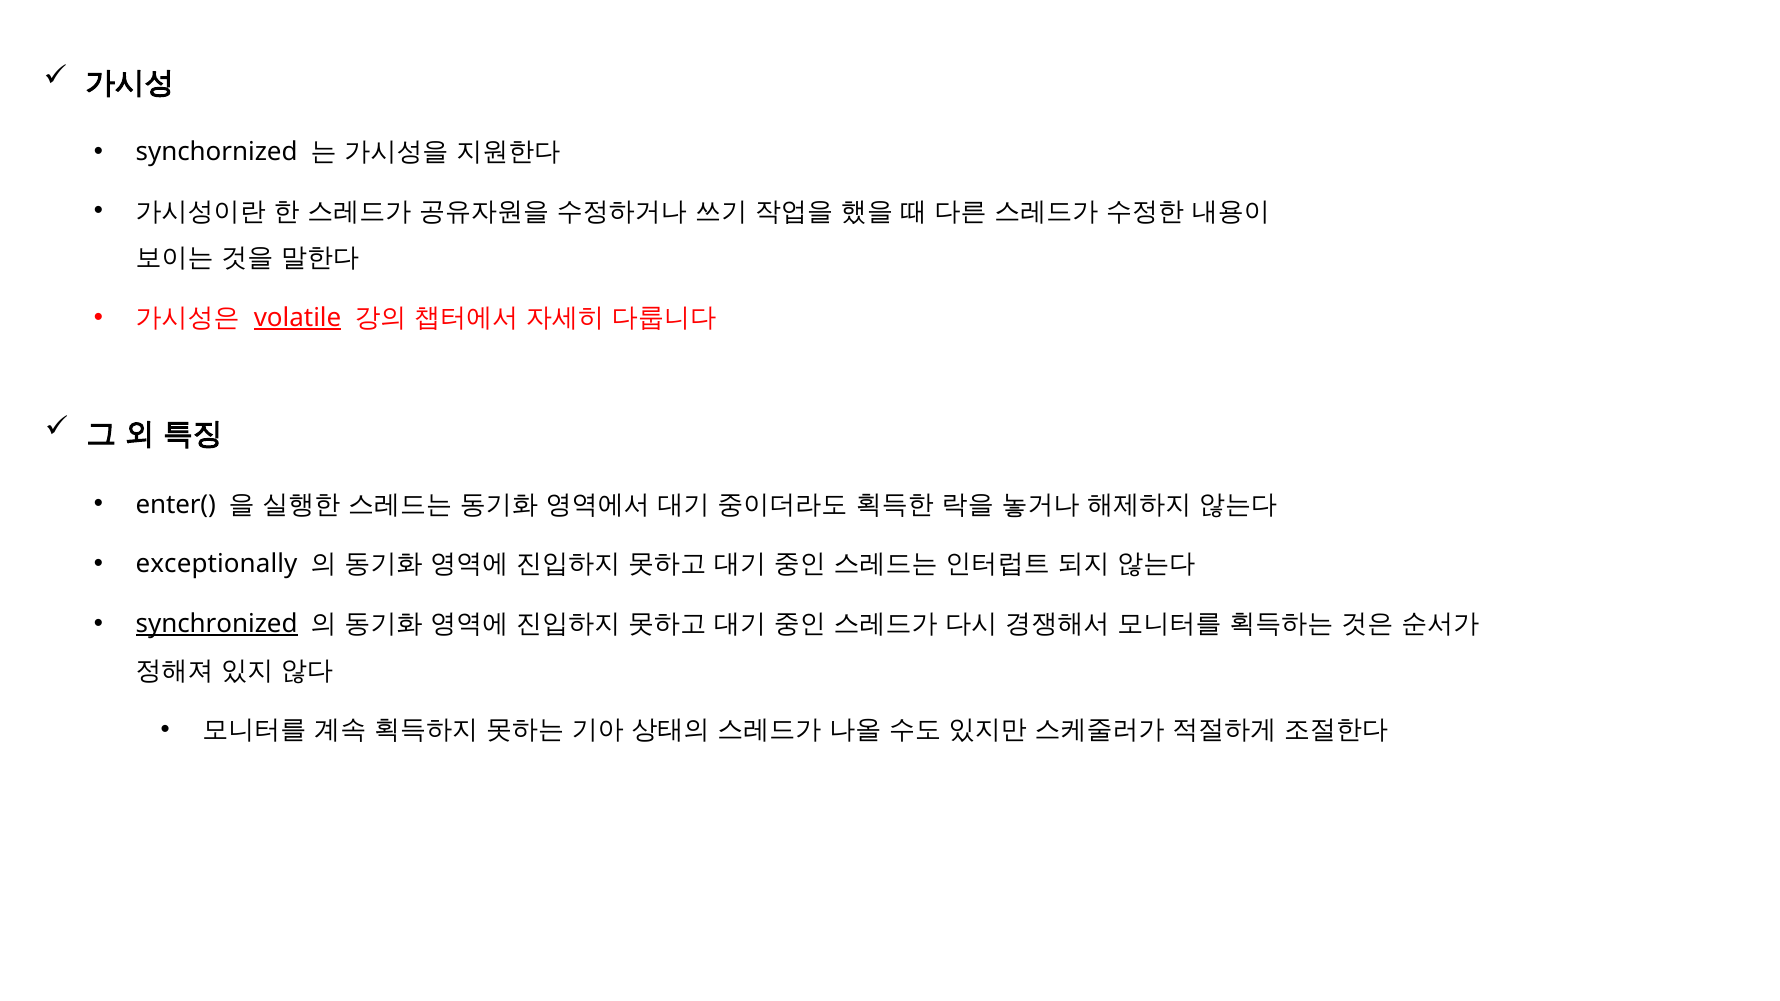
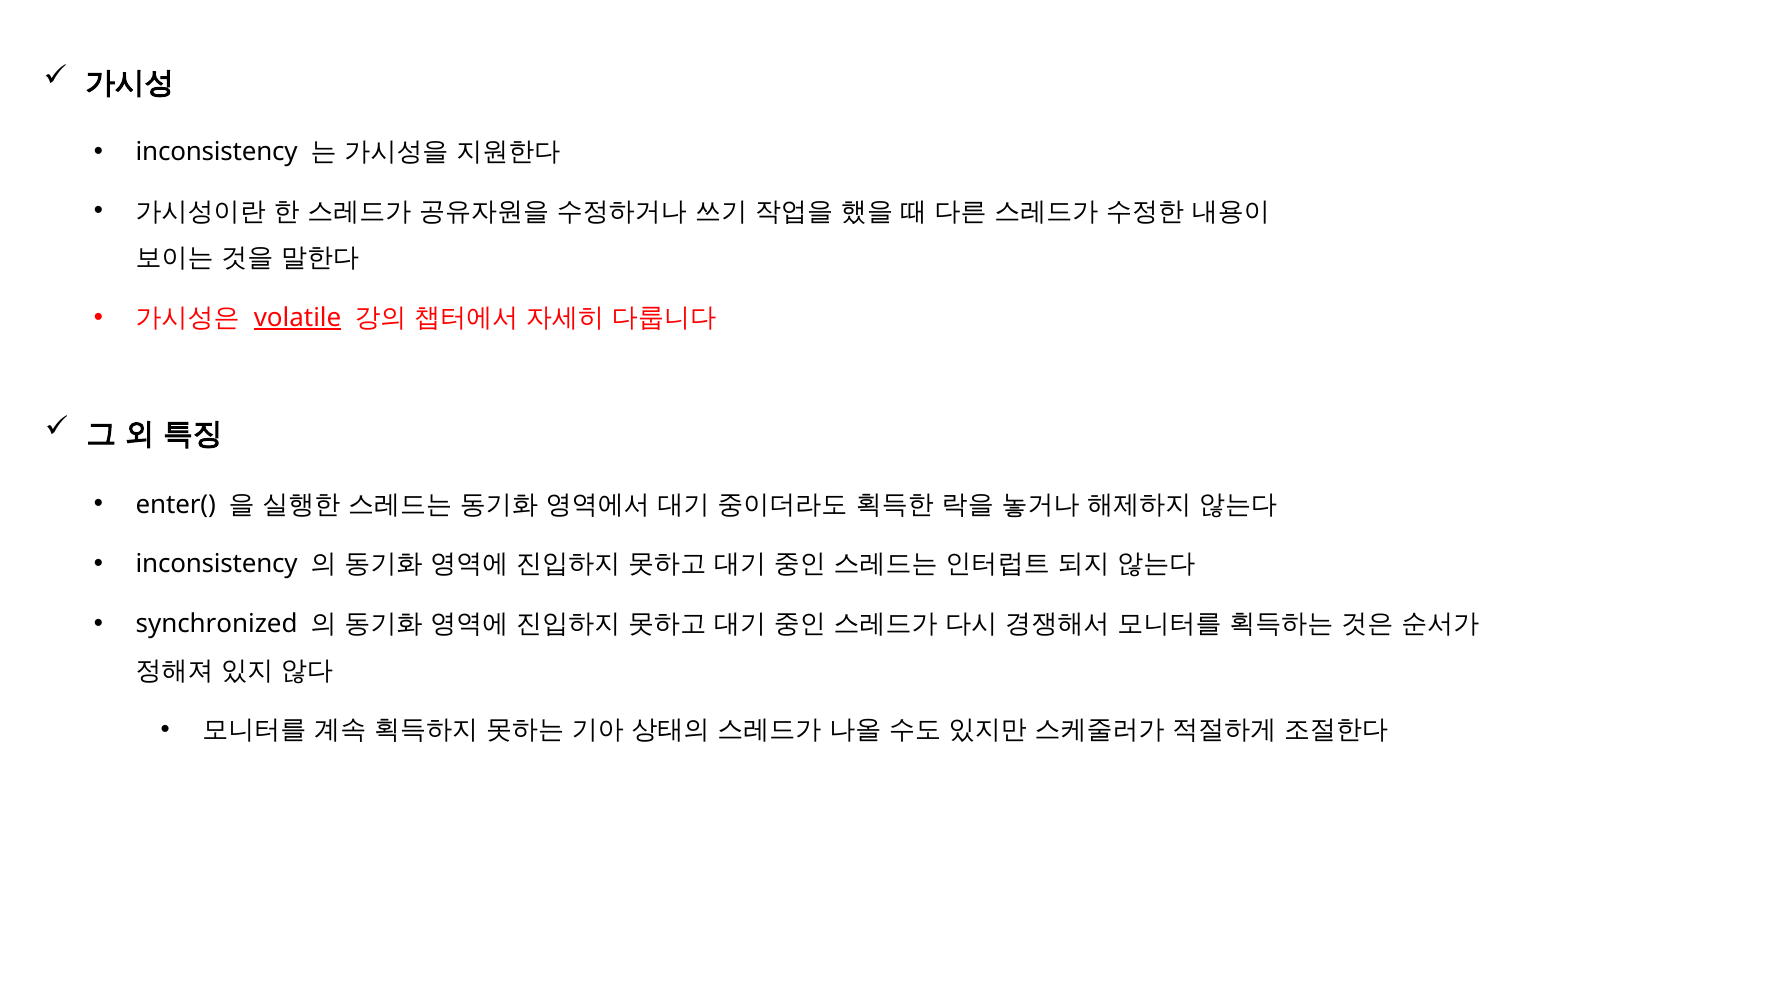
synchornized: synchornized -> inconsistency (217, 152)
exceptionally: exceptionally -> inconsistency (217, 564)
synchronized underline: present -> none (217, 624)
